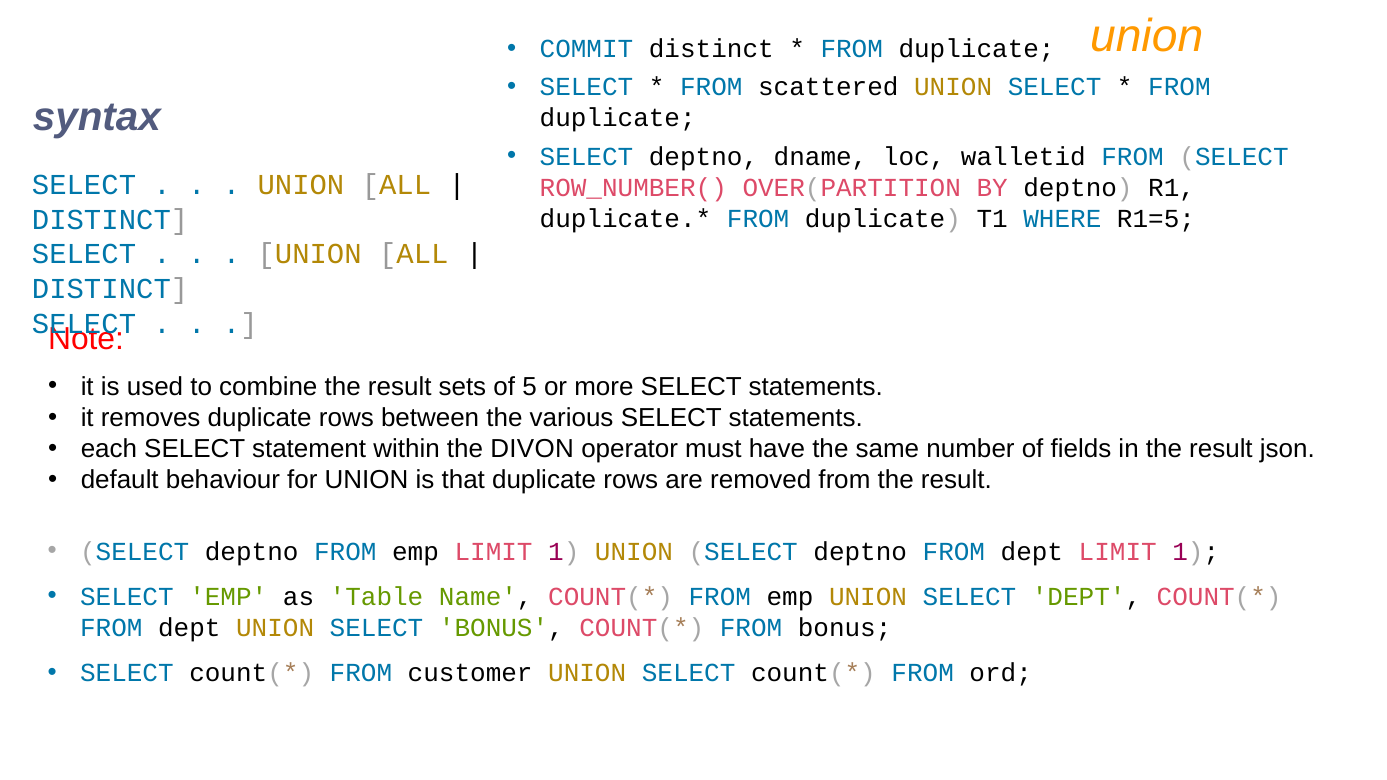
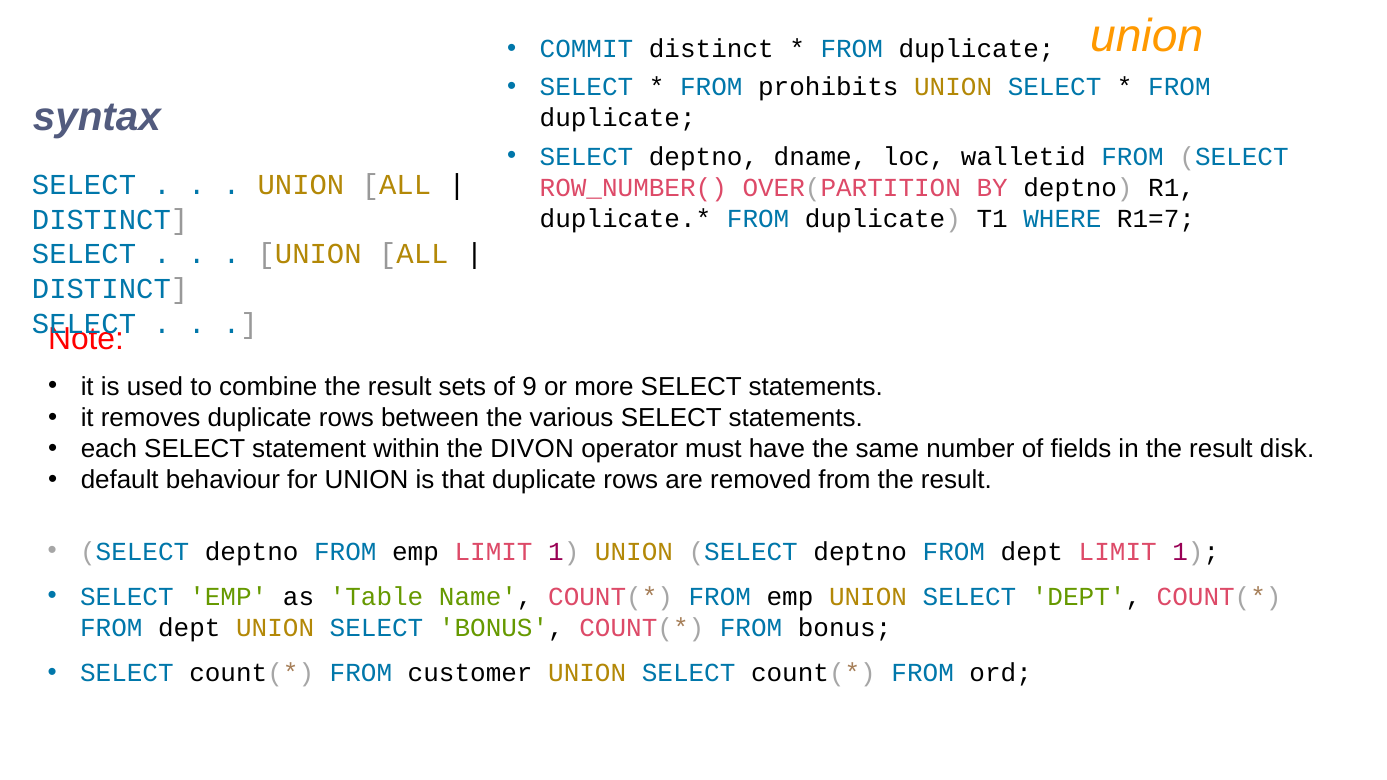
scattered: scattered -> prohibits (828, 87)
R1=5: R1=5 -> R1=7 (1156, 219)
5: 5 -> 9 (530, 387)
json: json -> disk (1287, 449)
